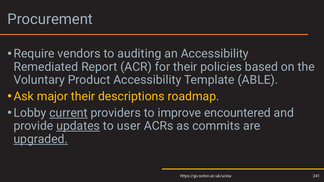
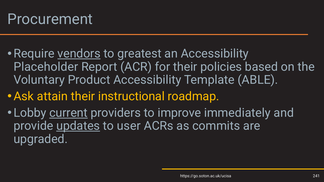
vendors underline: none -> present (79, 54)
auditing: auditing -> greatest (139, 54)
Remediated: Remediated -> Placeholder (46, 67)
major: major -> attain (52, 97)
descriptions: descriptions -> instructional (131, 97)
encountered: encountered -> immediately (237, 113)
upgraded underline: present -> none (41, 139)
